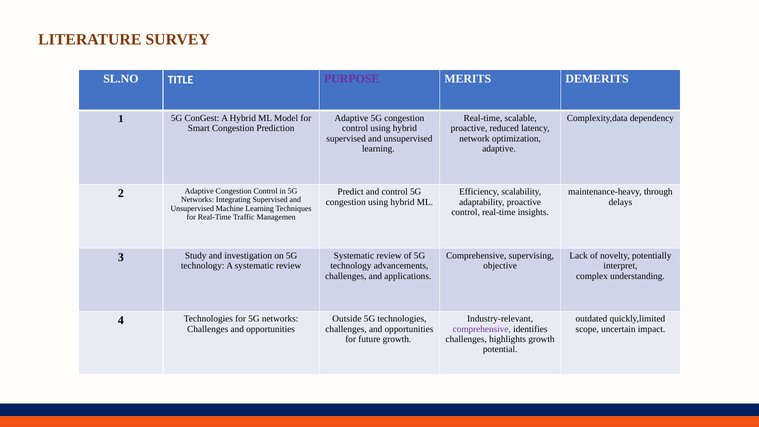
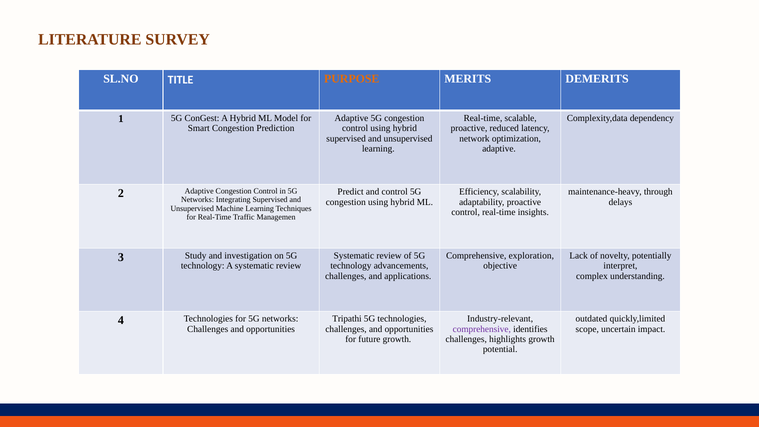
PURPOSE colour: purple -> orange (352, 79)
supervising: supervising -> exploration (531, 256)
Outside: Outside -> Tripathi (347, 319)
